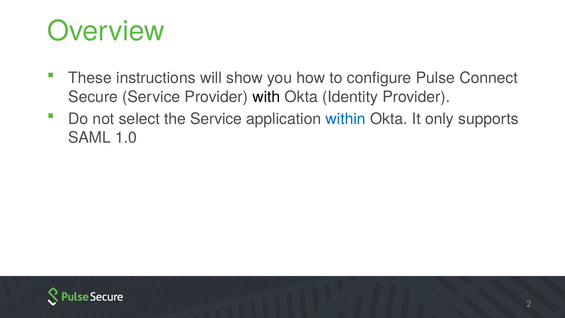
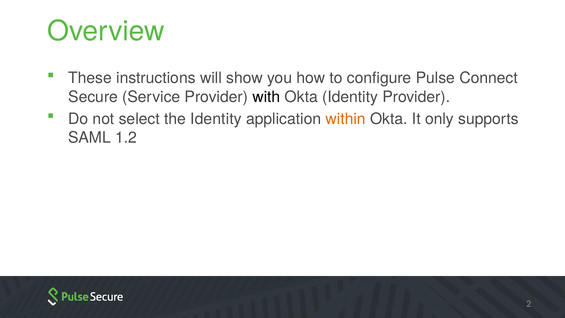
the Service: Service -> Identity (216, 119)
within colour: blue -> orange (346, 119)
1.0: 1.0 -> 1.2 (126, 138)
